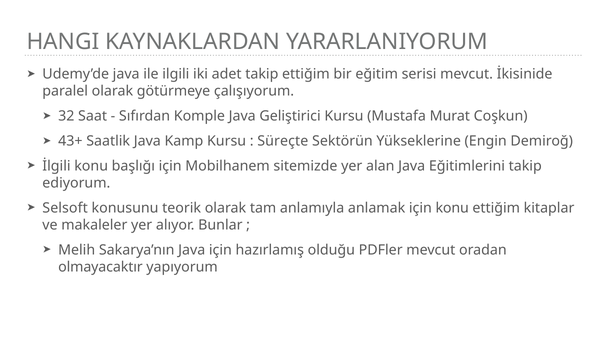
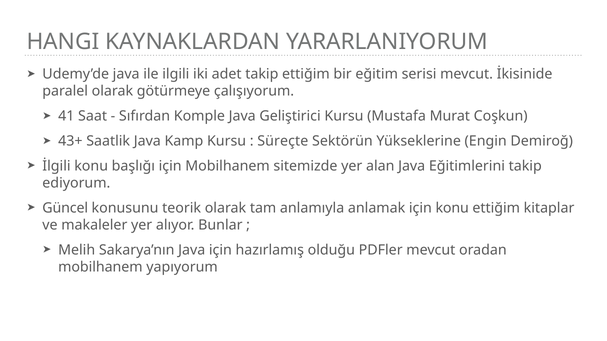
32: 32 -> 41 (66, 116)
Selsoft: Selsoft -> Güncel (65, 208)
olmayacaktır: olmayacaktır -> mobilhanem (100, 267)
